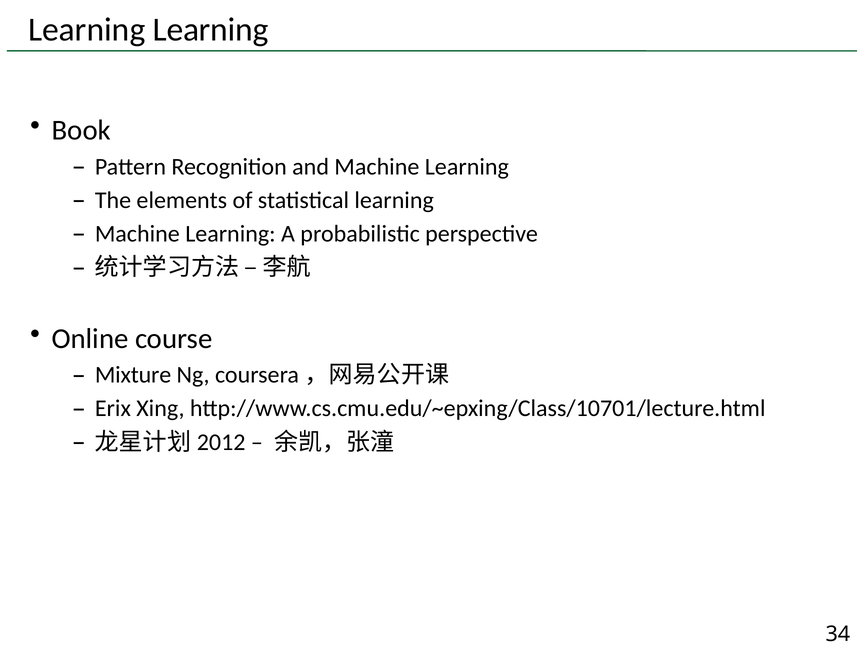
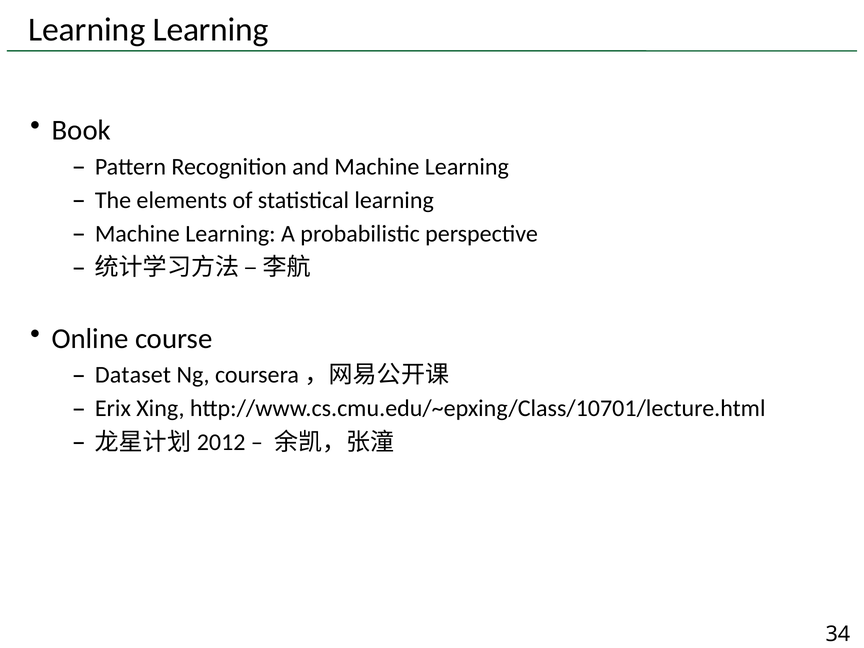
Mixture: Mixture -> Dataset (133, 375)
